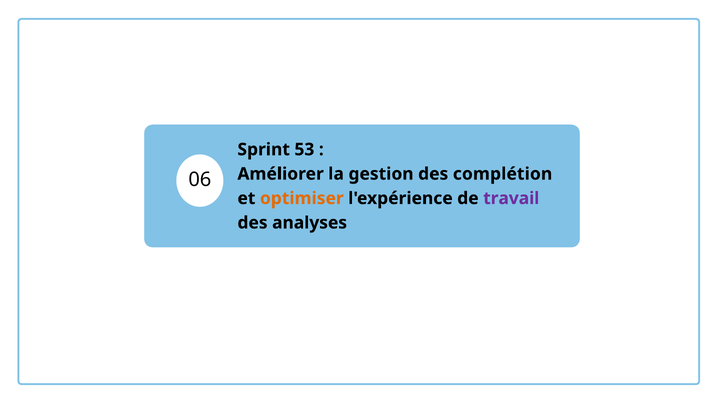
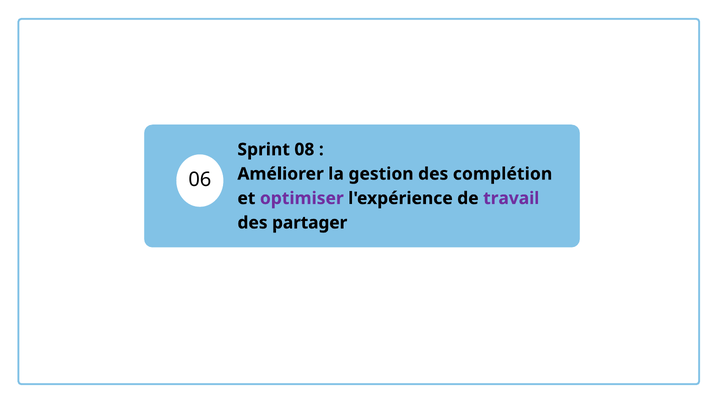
53: 53 -> 08 (304, 150)
optimiser colour: orange -> purple (302, 198)
analyses: analyses -> partager (310, 223)
